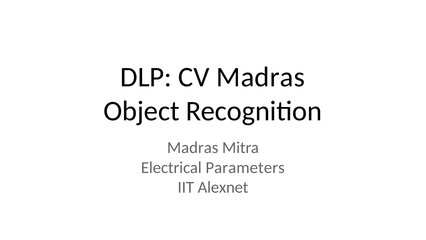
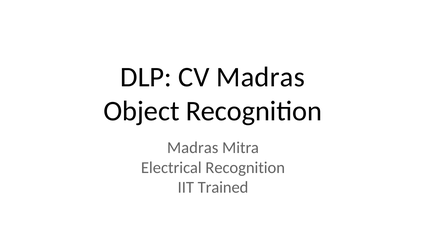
Electrical Parameters: Parameters -> Recognition (245, 167)
Alexnet: Alexnet -> Trained (223, 187)
